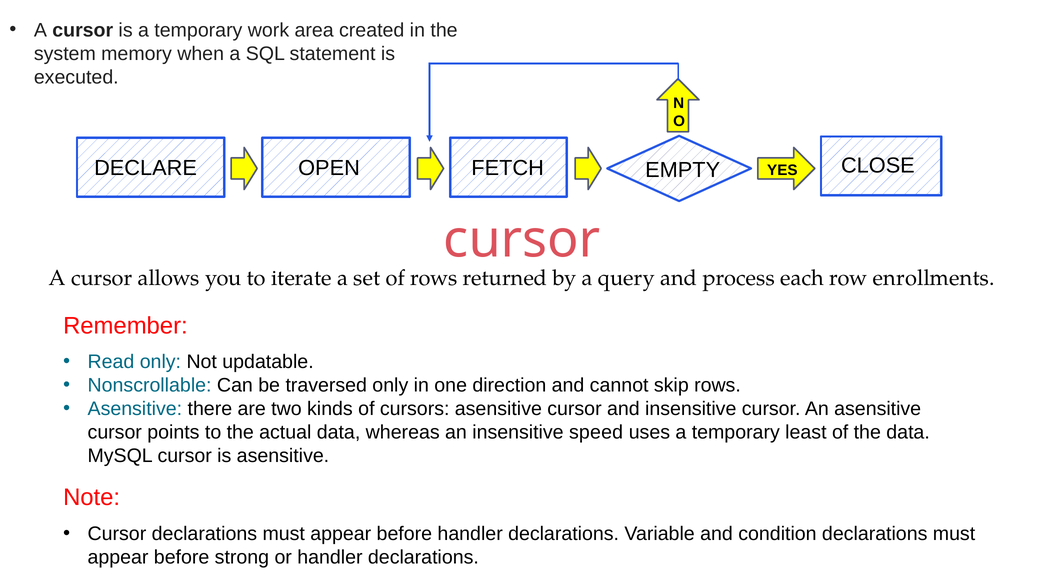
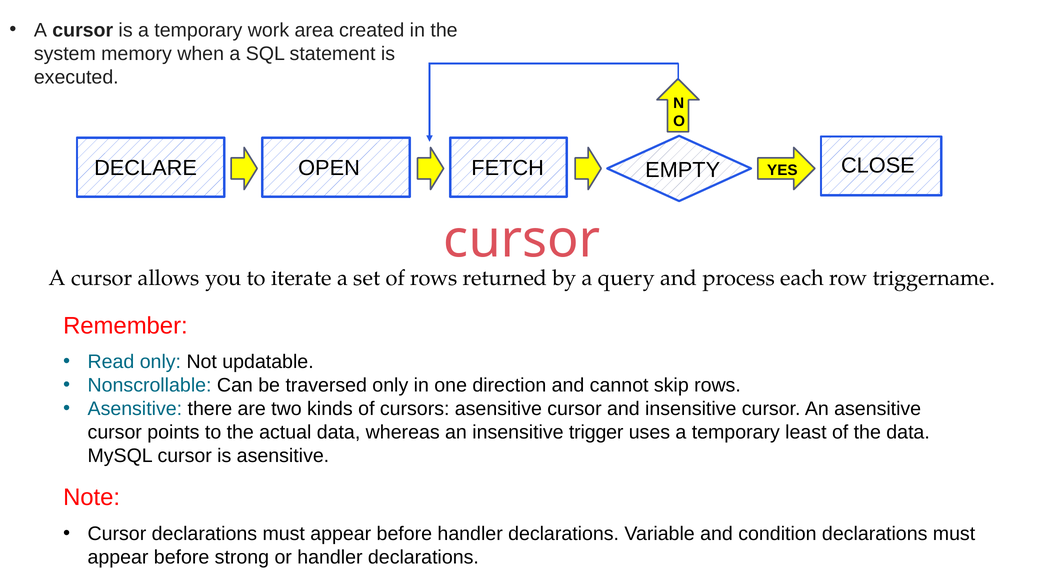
enrollments: enrollments -> triggername (934, 278)
speed: speed -> trigger (596, 433)
